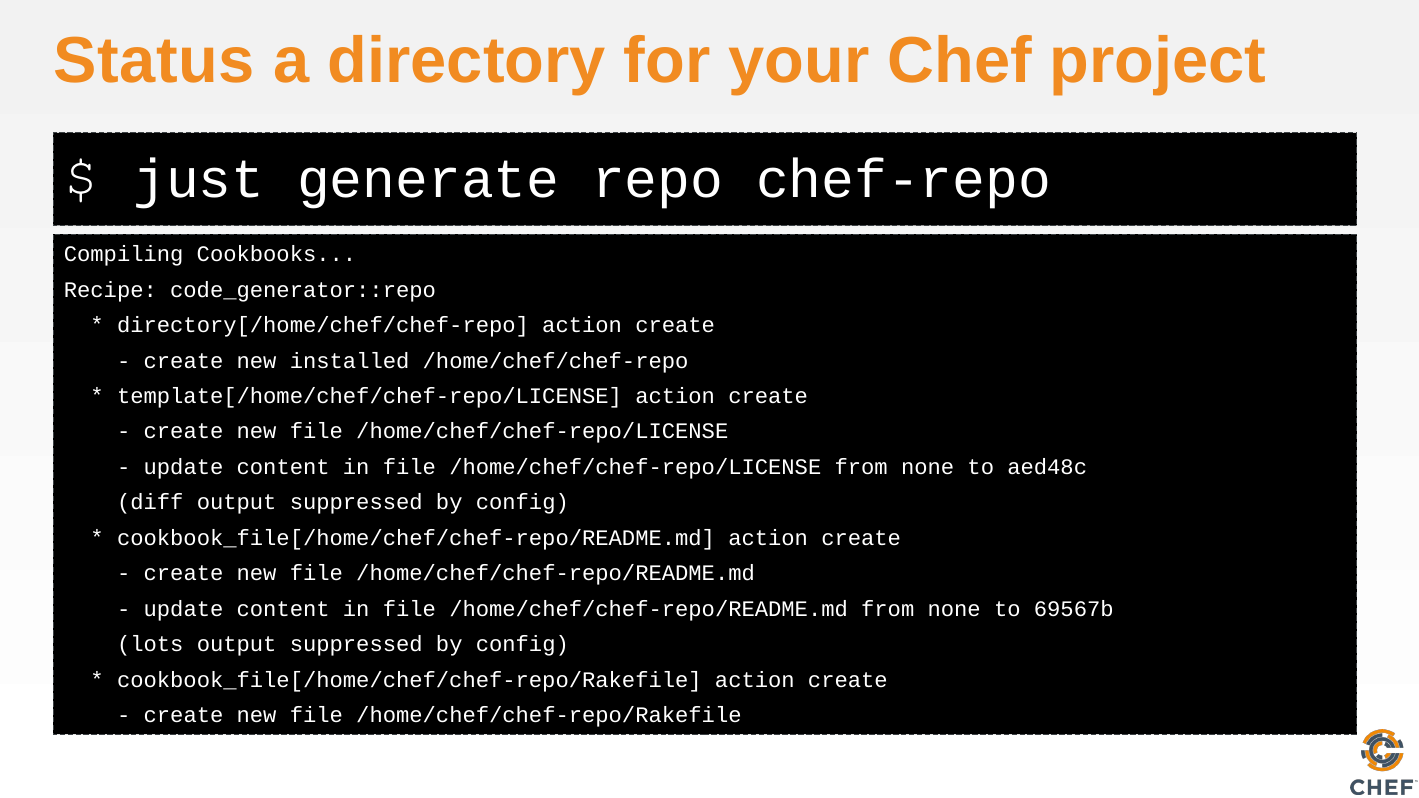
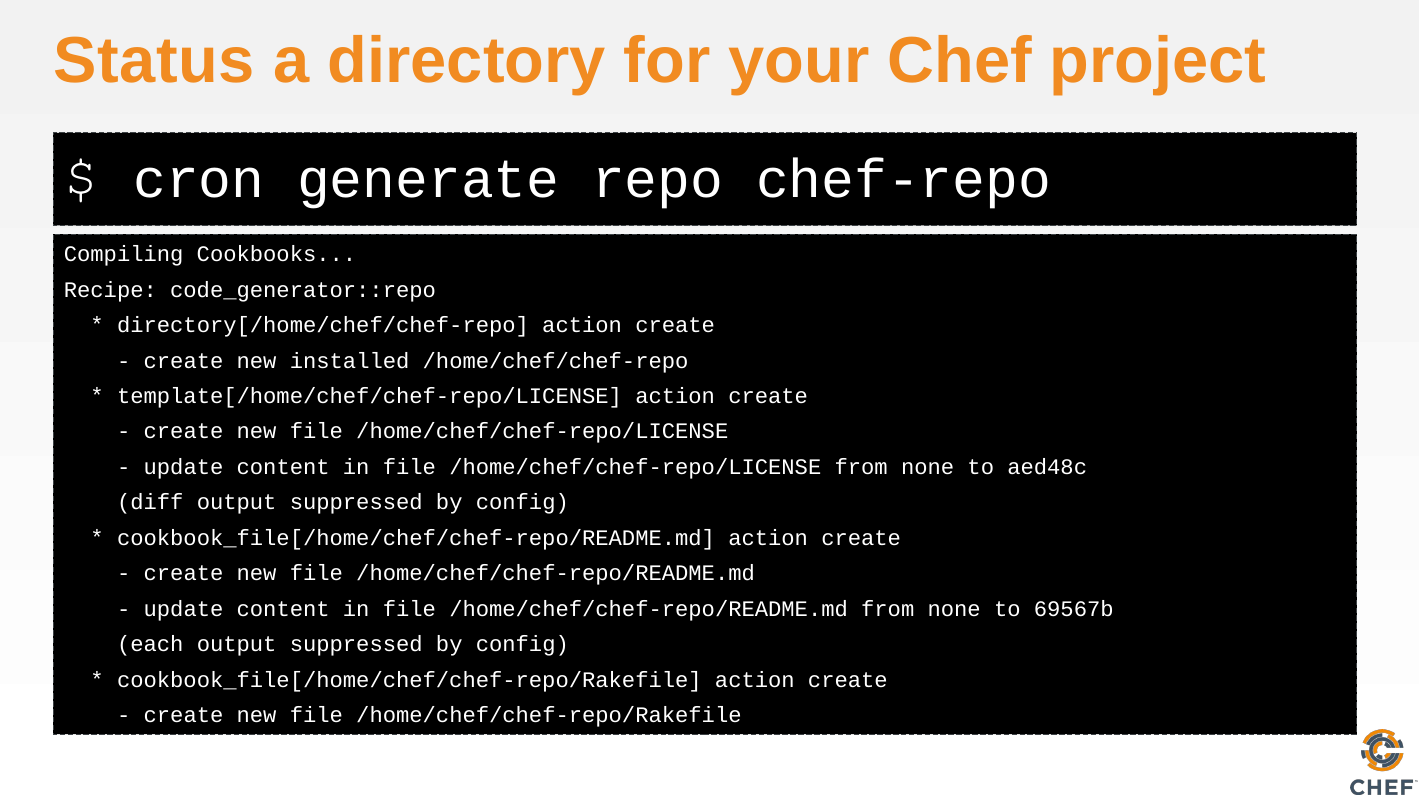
just: just -> cron (199, 179)
lots: lots -> each (150, 645)
